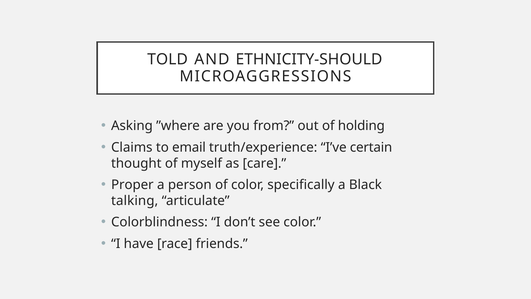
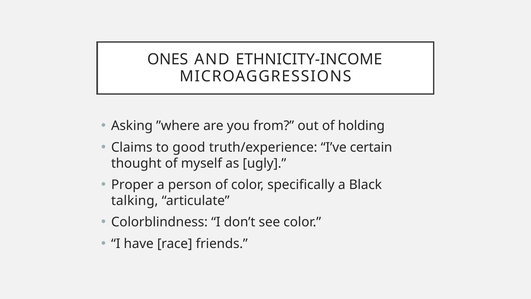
TOLD: TOLD -> ONES (168, 59)
ETHNICITY-SHOULD: ETHNICITY-SHOULD -> ETHNICITY-INCOME (309, 59)
email: email -> good (189, 147)
care: care -> ugly (264, 163)
